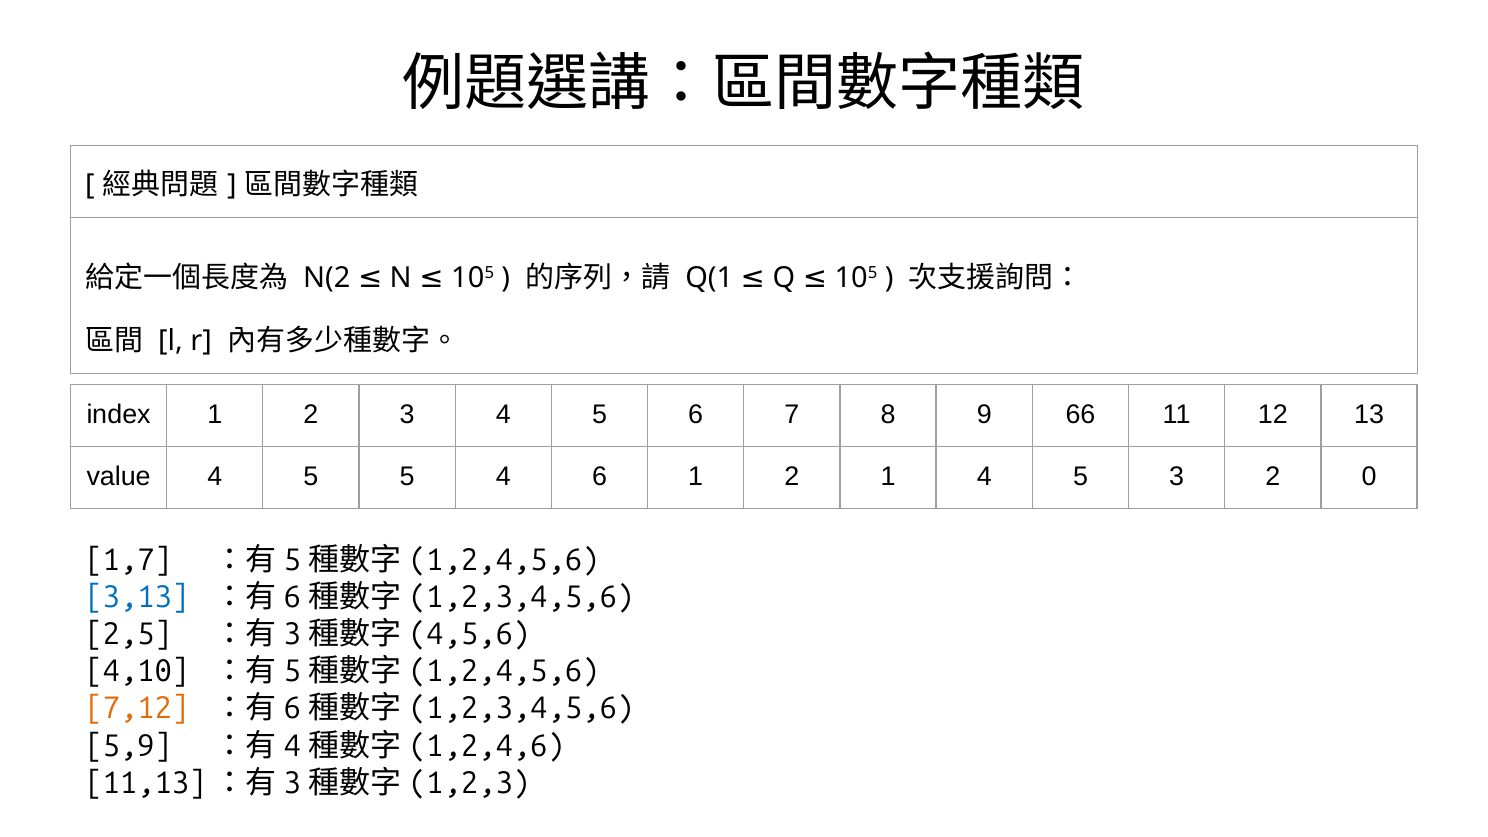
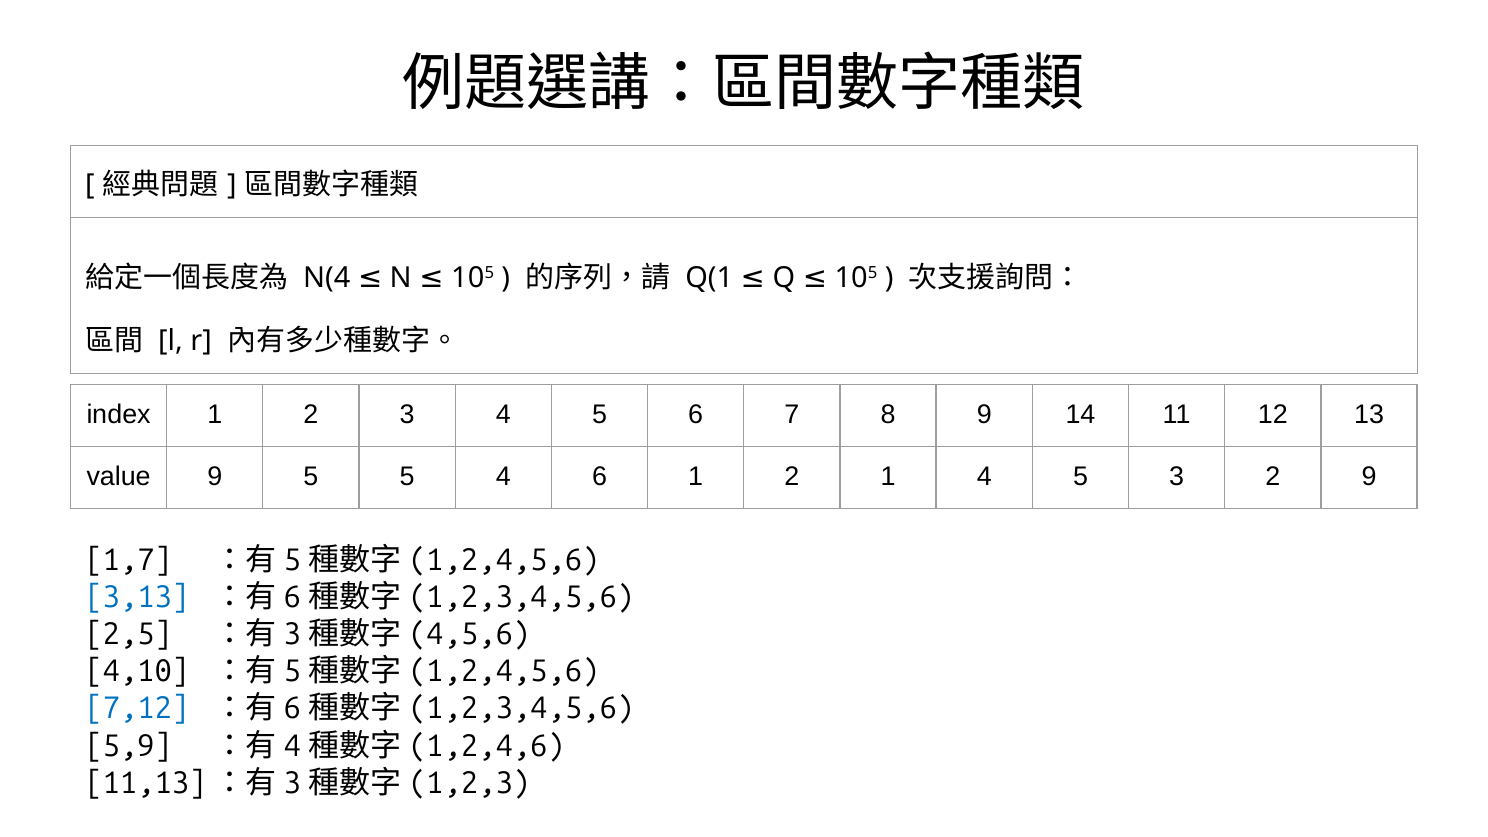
N(2: N(2 -> N(4 (327, 278)
66: 66 -> 14 (1080, 415)
value 4: 4 -> 9 (215, 477)
2 0: 0 -> 9 (1369, 477)
7,12 colour: orange -> blue (137, 709)
